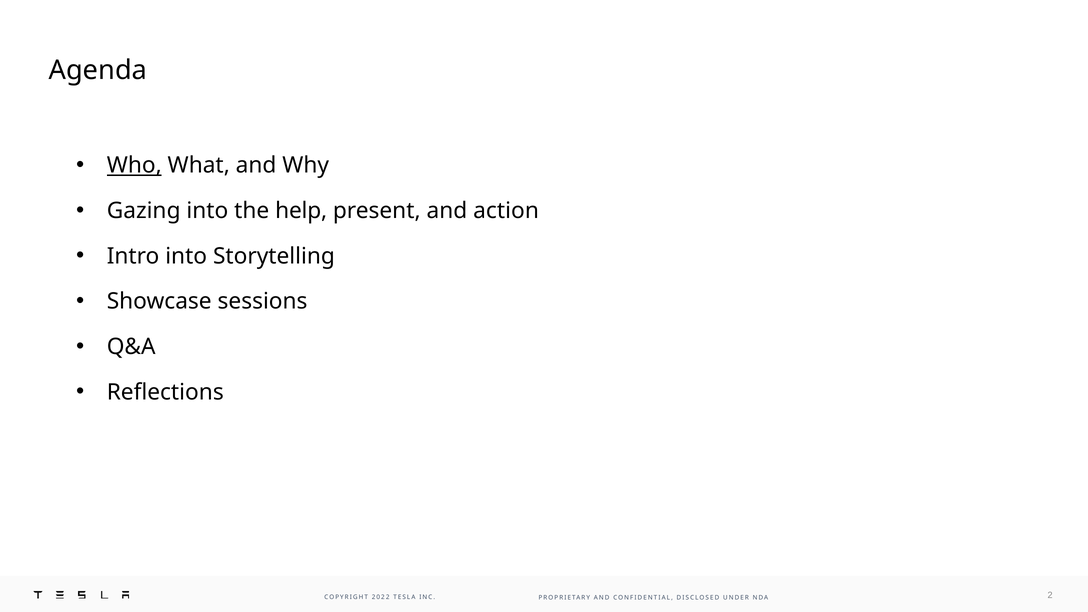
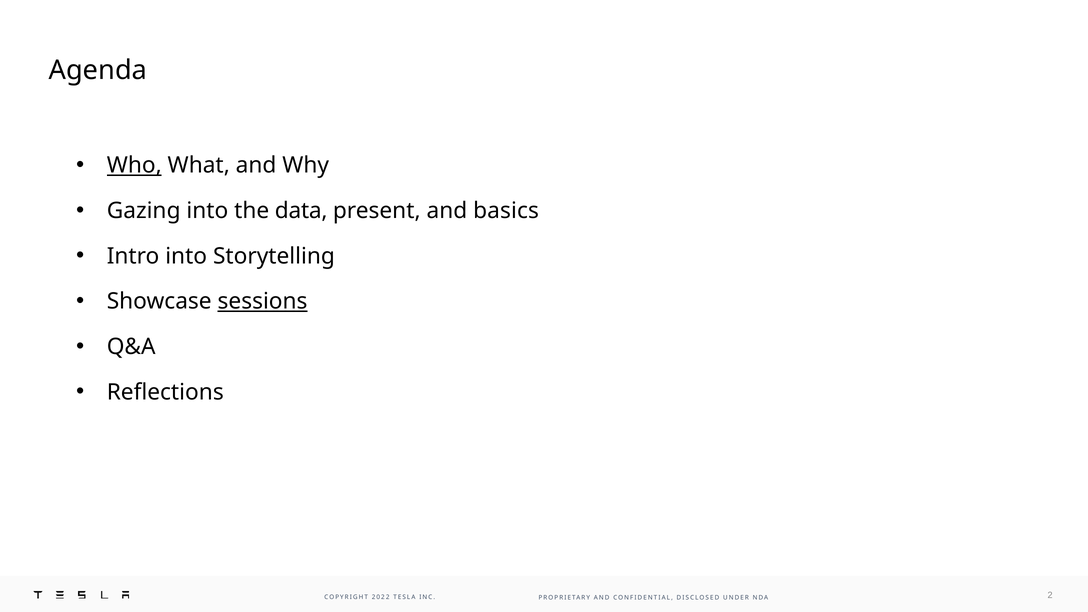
help: help -> data (301, 211)
action: action -> basics (506, 211)
sessions underline: none -> present (263, 301)
